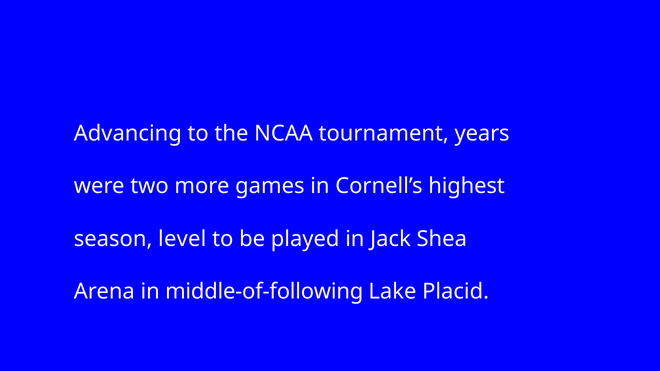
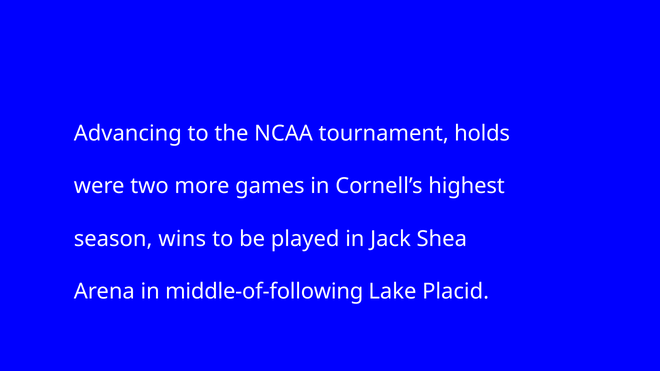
years: years -> holds (482, 133)
level: level -> wins (182, 239)
